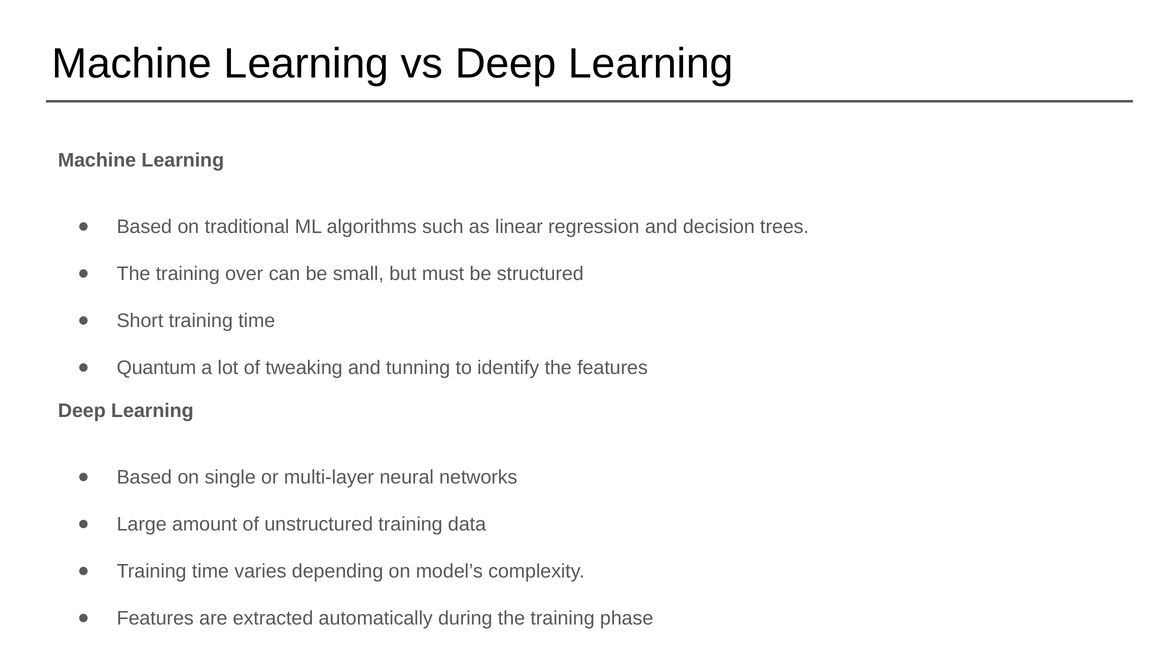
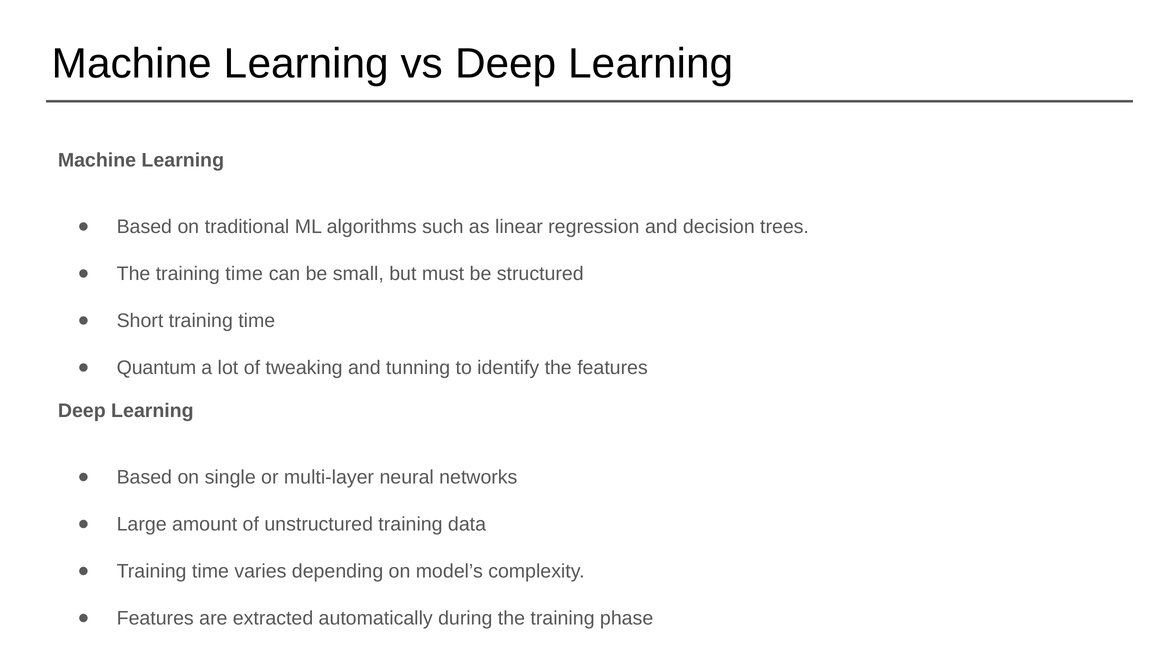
The training over: over -> time (244, 274)
